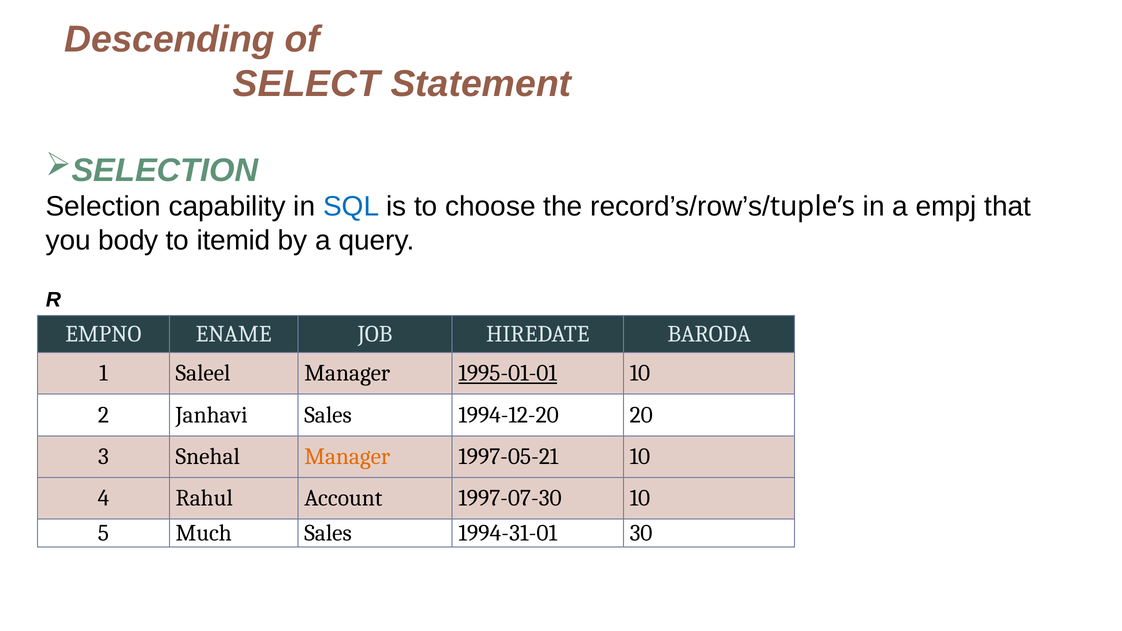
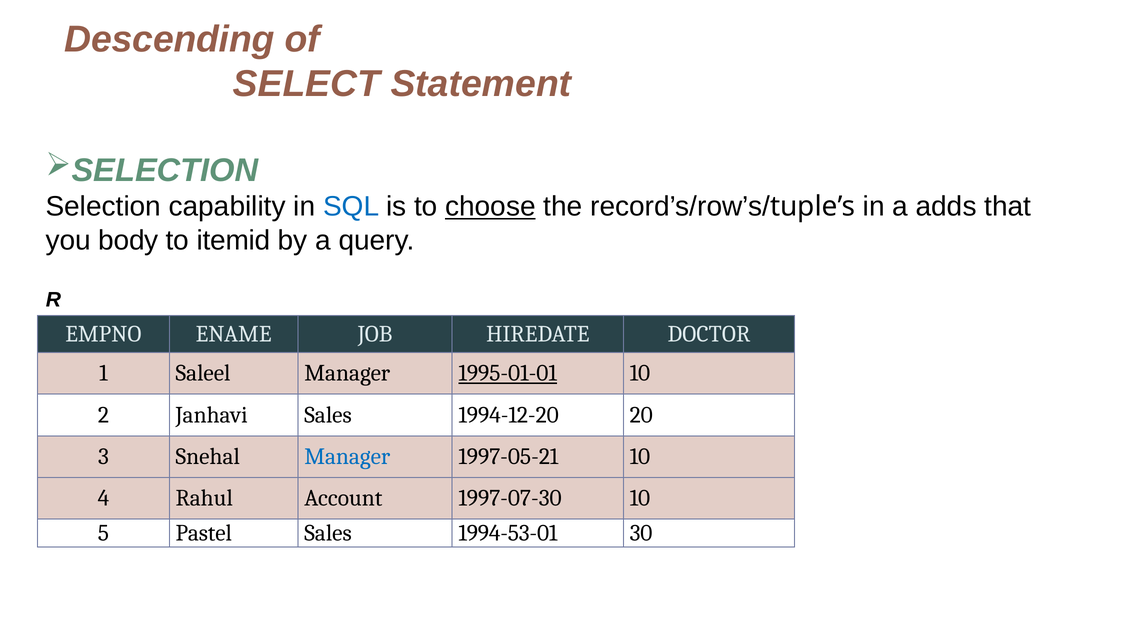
choose underline: none -> present (490, 207)
empj: empj -> adds (946, 207)
BARODA: BARODA -> DOCTOR (709, 334)
Manager colour: orange -> blue (347, 457)
Much: Much -> Pastel (204, 533)
1994-31-01: 1994-31-01 -> 1994-53-01 (508, 533)
